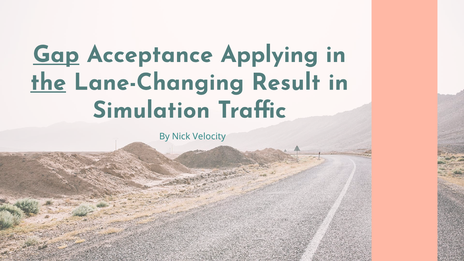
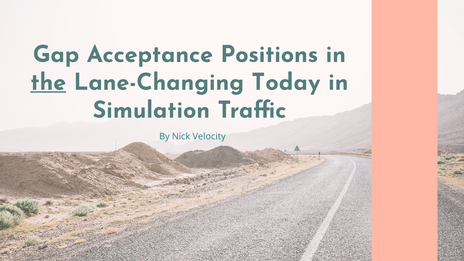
Gap underline: present -> none (56, 54)
Applying: Applying -> Positions (269, 54)
Result: Result -> Today (286, 82)
